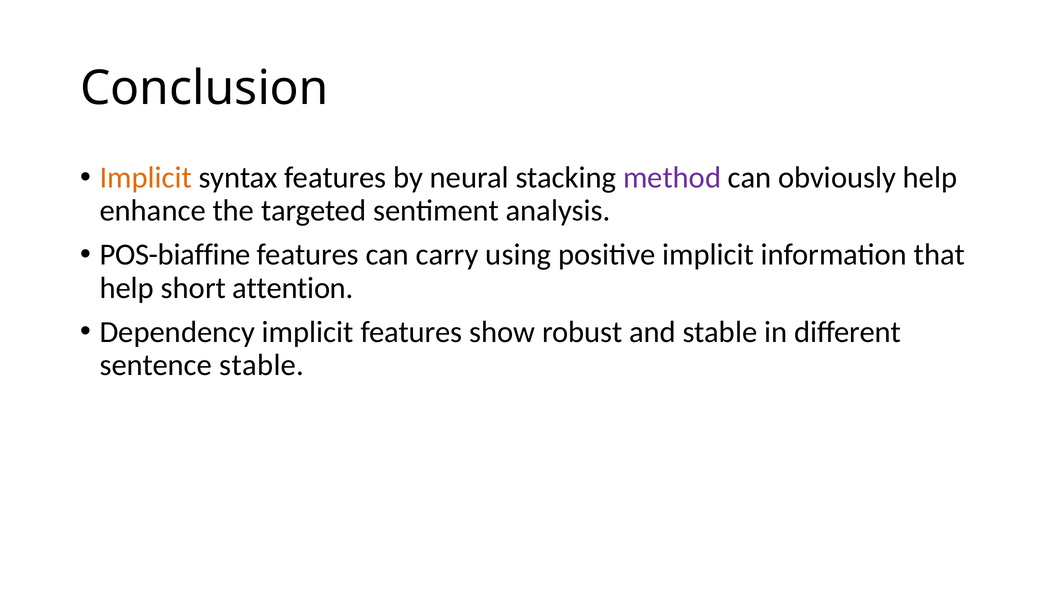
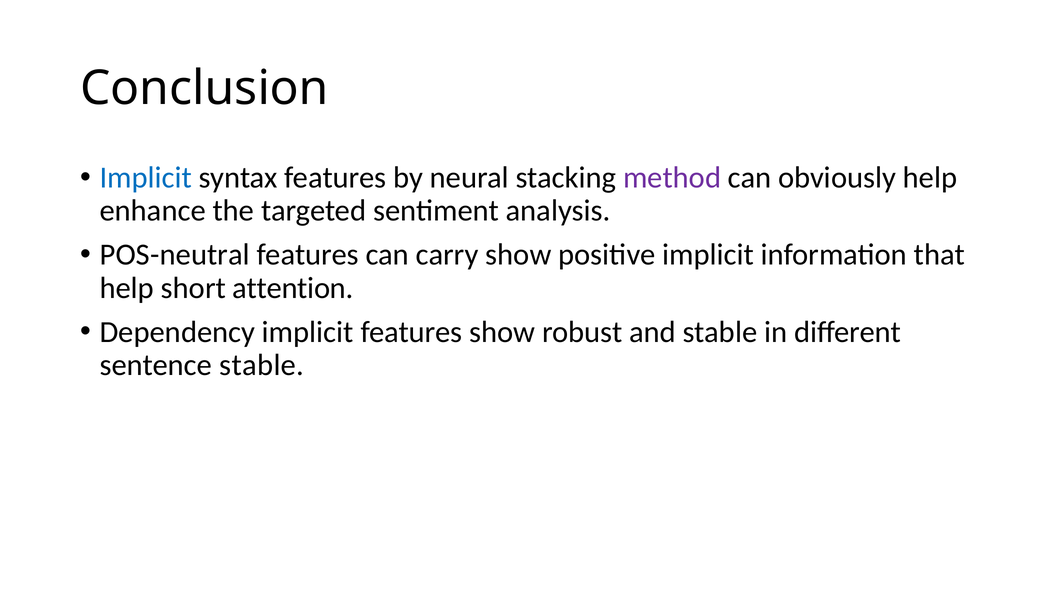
Implicit colour: orange -> blue (146, 178)
POS-biaffine: POS-biaffine -> POS-neutral (175, 255)
carry using: using -> show (518, 255)
